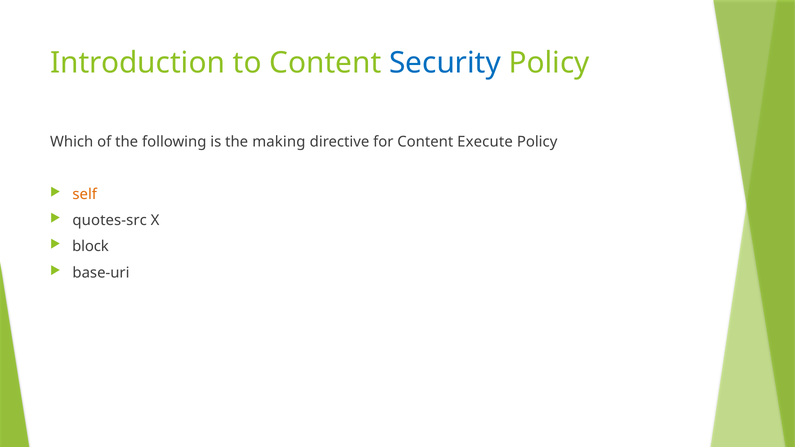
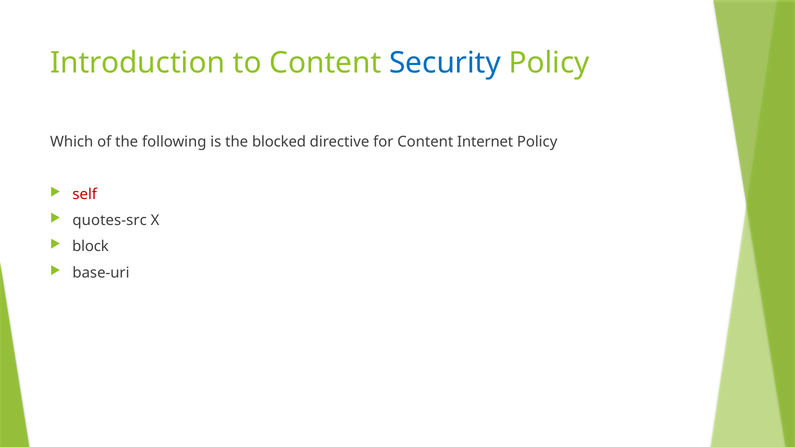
making: making -> blocked (279, 142)
Execute: Execute -> Internet (485, 142)
self colour: orange -> red (85, 194)
